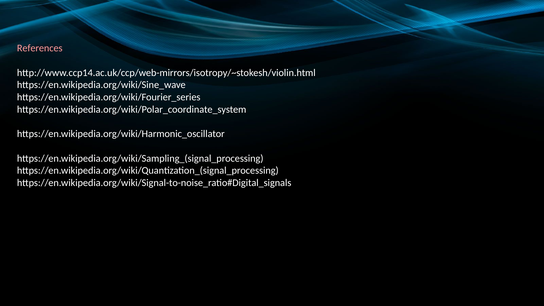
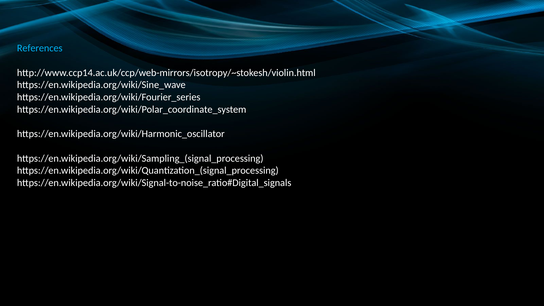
References colour: pink -> light blue (40, 48)
